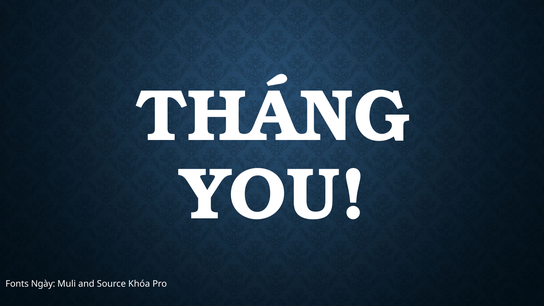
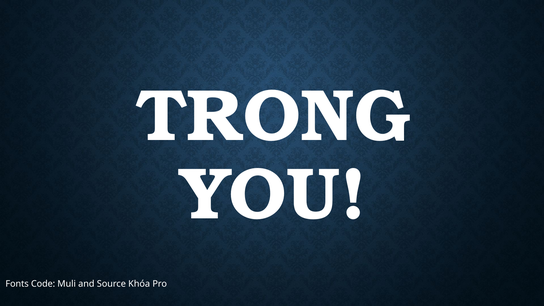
THÁNG: THÁNG -> TRONG (273, 116)
Ngày: Ngày -> Code (43, 284)
